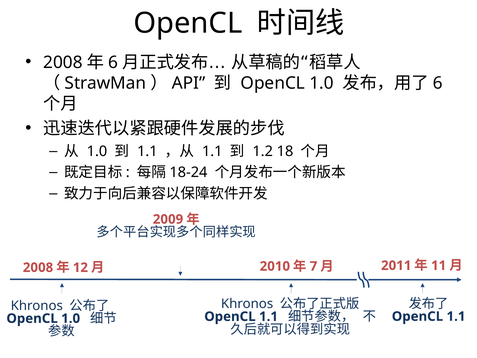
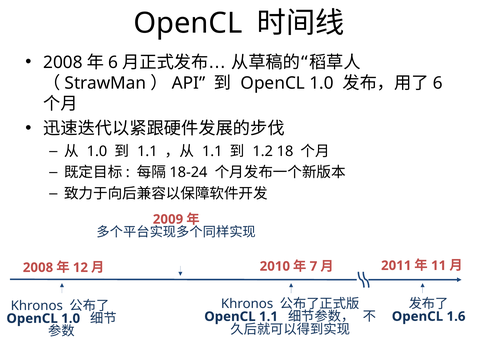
1.1: 1.1 -> 1.6 (456, 316)
